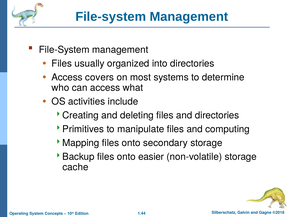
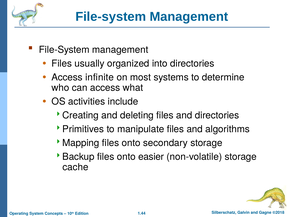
covers: covers -> infinite (100, 77)
computing: computing -> algorithms (228, 129)
